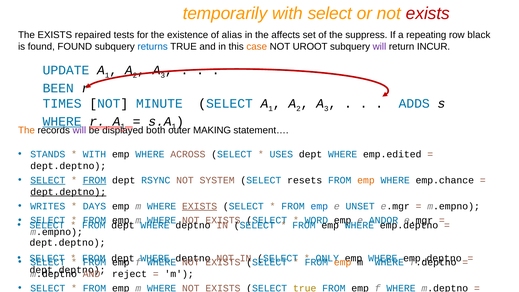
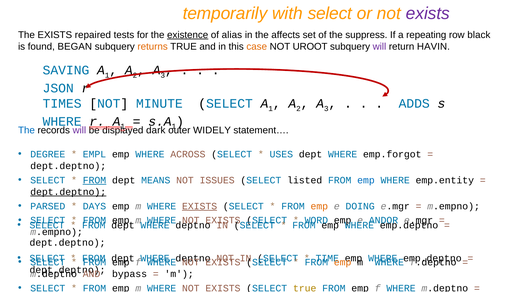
exists colour: red -> purple (428, 14)
existence underline: none -> present (188, 35)
found FOUND: FOUND -> BEGAN (75, 47)
returns colour: blue -> orange (153, 47)
INCUR: INCUR -> HAVIN (433, 47)
UPDATE: UPDATE -> SAVING (66, 70)
BEEN: BEEN -> JSON (58, 88)
WHERE underline: present -> none (62, 121)
The colour: orange -> blue (26, 130)
both: both -> dark (156, 130)
MAKING: MAKING -> WIDELY (212, 130)
STANDS: STANDS -> DEGREE (48, 154)
WITH: WITH -> EMPL (94, 154)
emp.edited: emp.edited -> emp.forgot (392, 154)
SELECT underline: present -> none (48, 180)
RSYNC: RSYNC -> MEANS (156, 180)
SYSTEM: SYSTEM -> ISSUES (217, 180)
resets: resets -> listed (305, 180)
emp colour: orange -> blue (366, 180)
emp.chance: emp.chance -> emp.entity (445, 180)
WRITES: WRITES -> PARSED (48, 206)
emp colour: blue -> orange (319, 206)
UNSET: UNSET -> DOING (360, 206)
ONLY: ONLY -> TIME (327, 258)
reject: reject -> bypass (130, 274)
